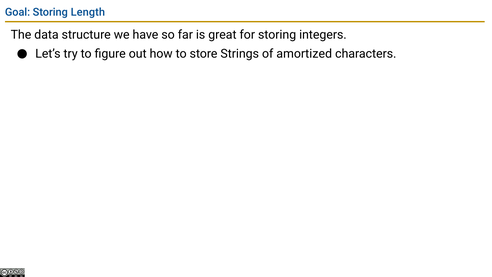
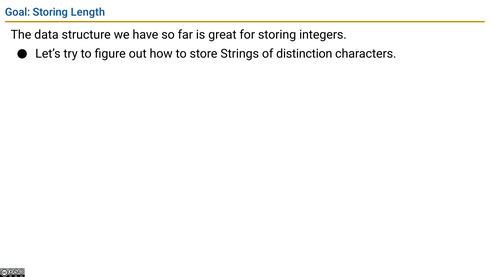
amortized: amortized -> distinction (304, 54)
